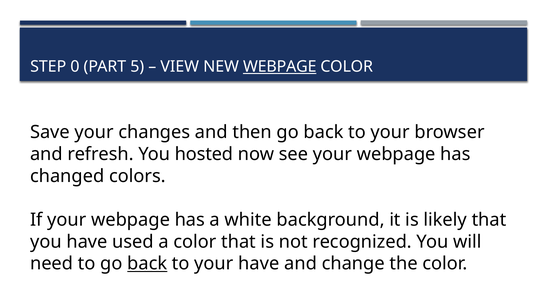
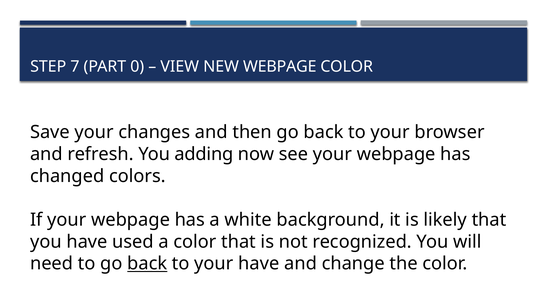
0: 0 -> 7 (75, 66)
5: 5 -> 0 (137, 66)
WEBPAGE underline: present -> none (280, 66)
hosted: hosted -> adding (204, 154)
